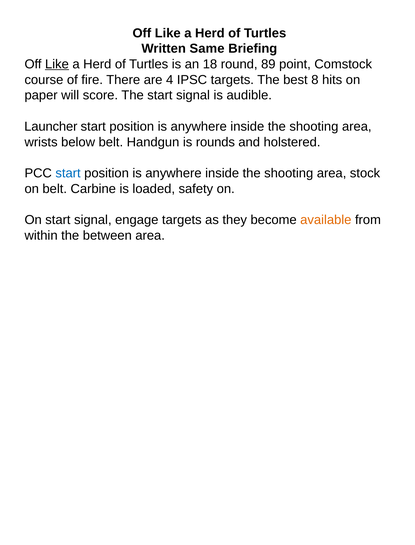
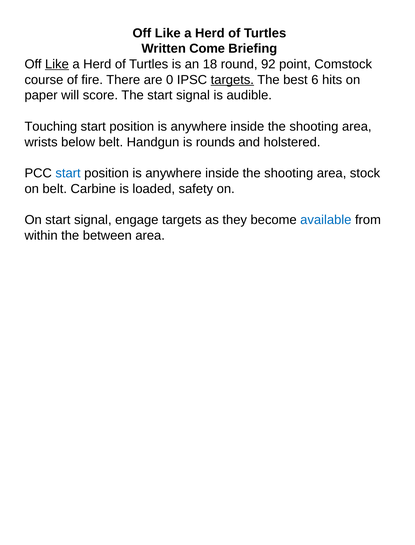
Same: Same -> Come (207, 49)
89: 89 -> 92 (268, 64)
4: 4 -> 0 (170, 80)
targets underline: none -> present (232, 80)
8: 8 -> 6 (315, 80)
Launcher: Launcher -> Touching (51, 126)
available colour: orange -> blue (326, 220)
